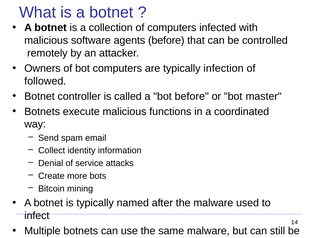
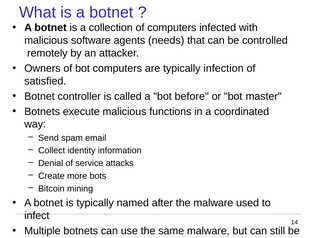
agents before: before -> needs (166, 40)
followed: followed -> satisfied (45, 81)
